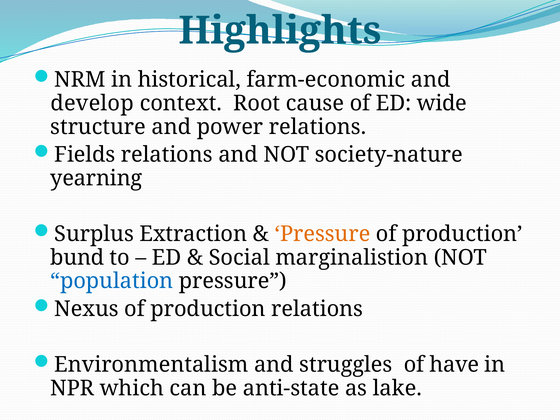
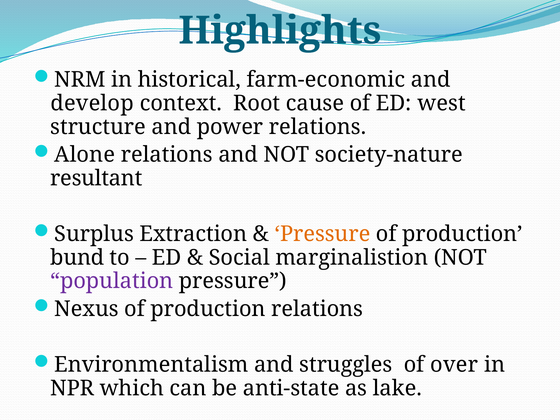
wide: wide -> west (442, 103)
Fields: Fields -> Alone (85, 155)
yearning: yearning -> resultant (96, 178)
population colour: blue -> purple (112, 281)
have: have -> over (454, 365)
